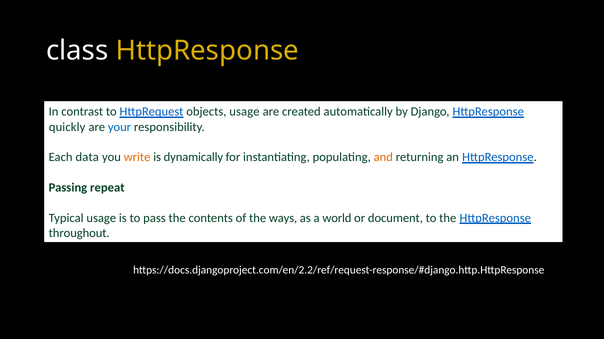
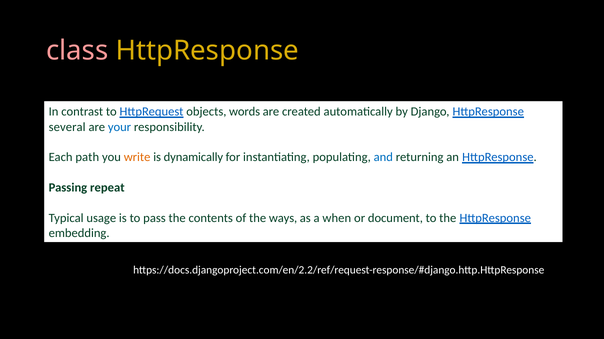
class colour: white -> pink (77, 51)
objects usage: usage -> words (245, 112)
quickly: quickly -> several (67, 127)
data: data -> path (87, 158)
and colour: orange -> blue (383, 158)
world: world -> when (337, 218)
throughout: throughout -> embedding (79, 234)
